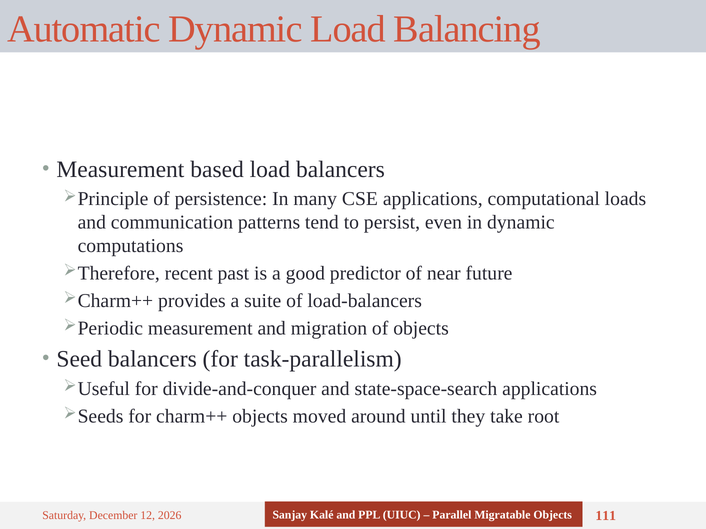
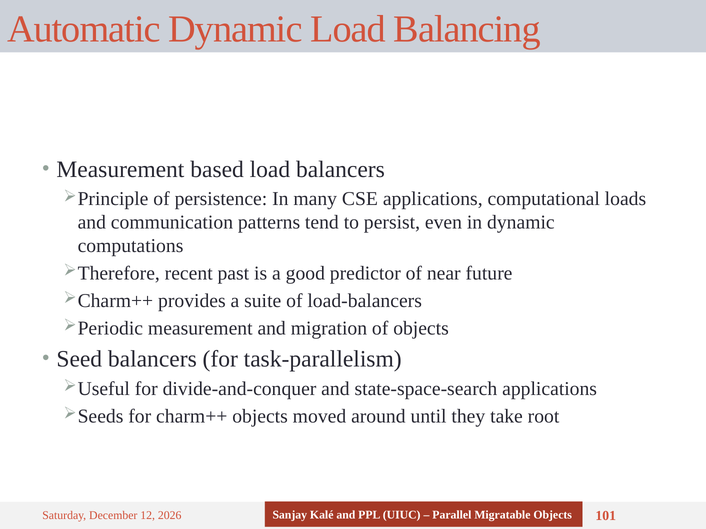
111: 111 -> 101 (606, 516)
